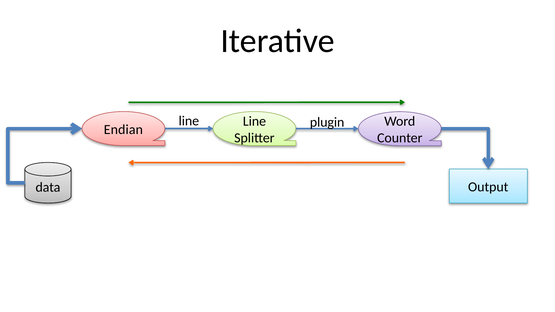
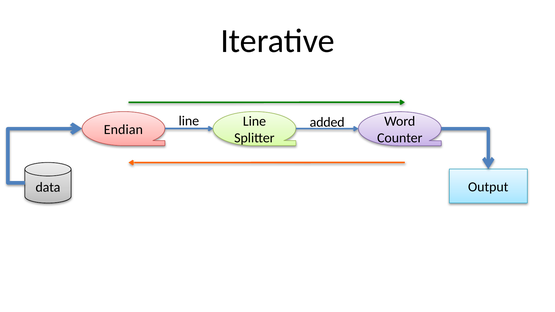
plugin: plugin -> added (327, 122)
